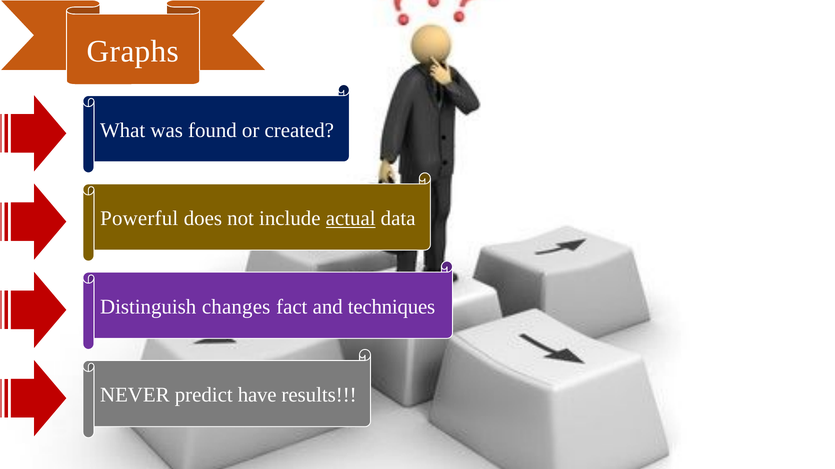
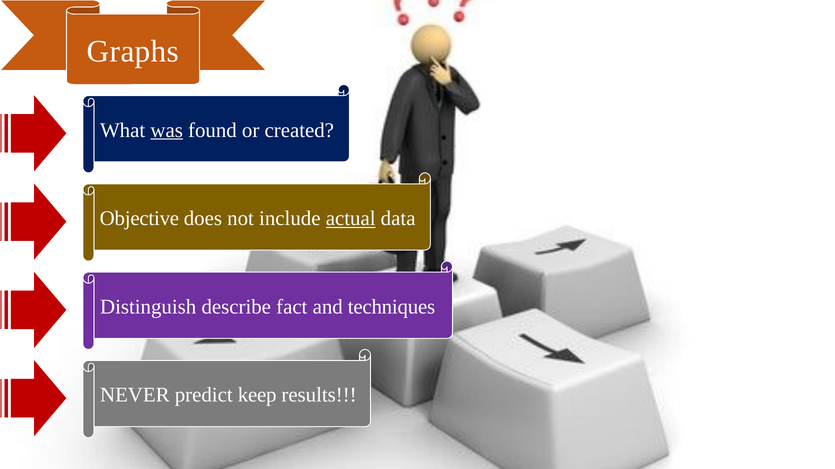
was underline: none -> present (167, 130)
Powerful: Powerful -> Objective (139, 219)
changes: changes -> describe (236, 307)
have: have -> keep (257, 396)
